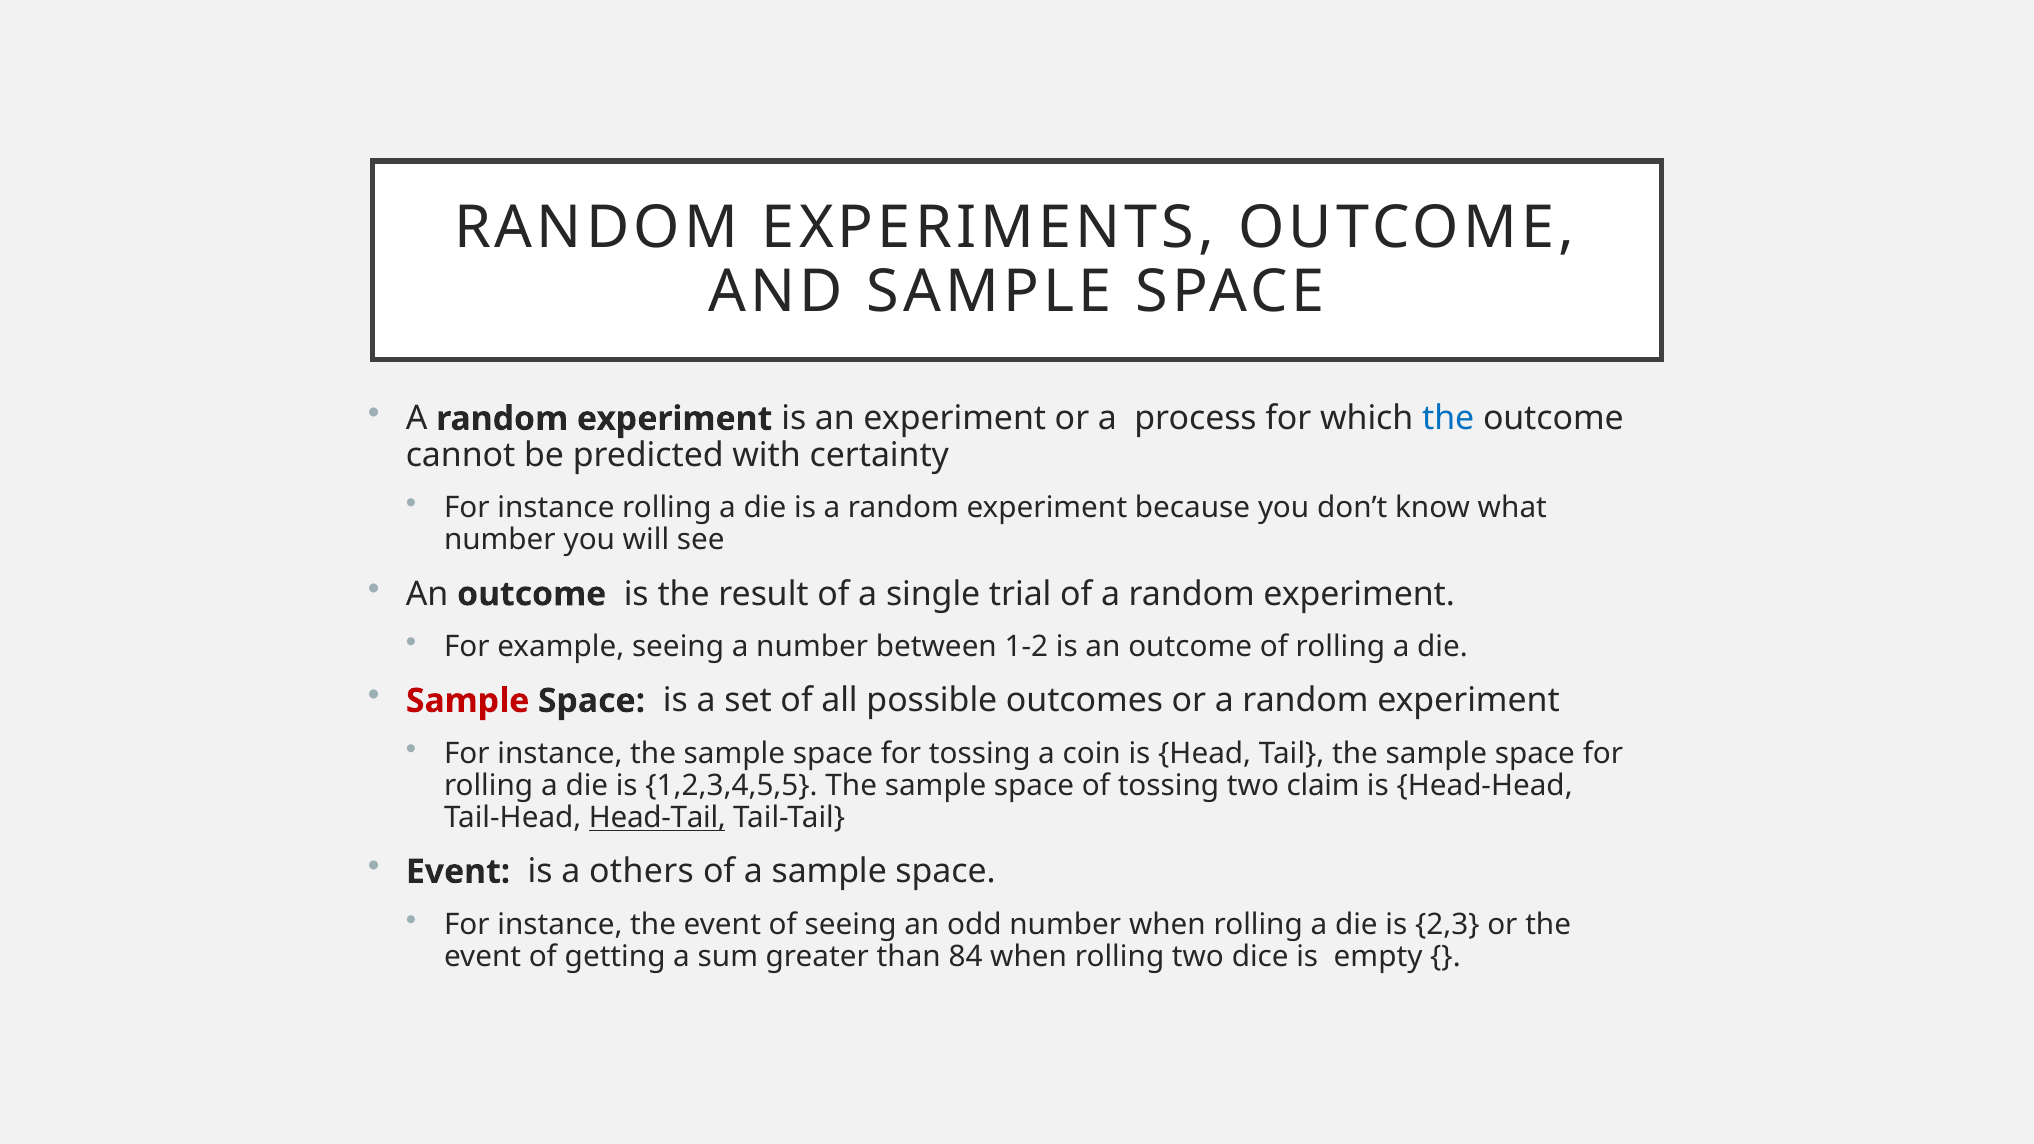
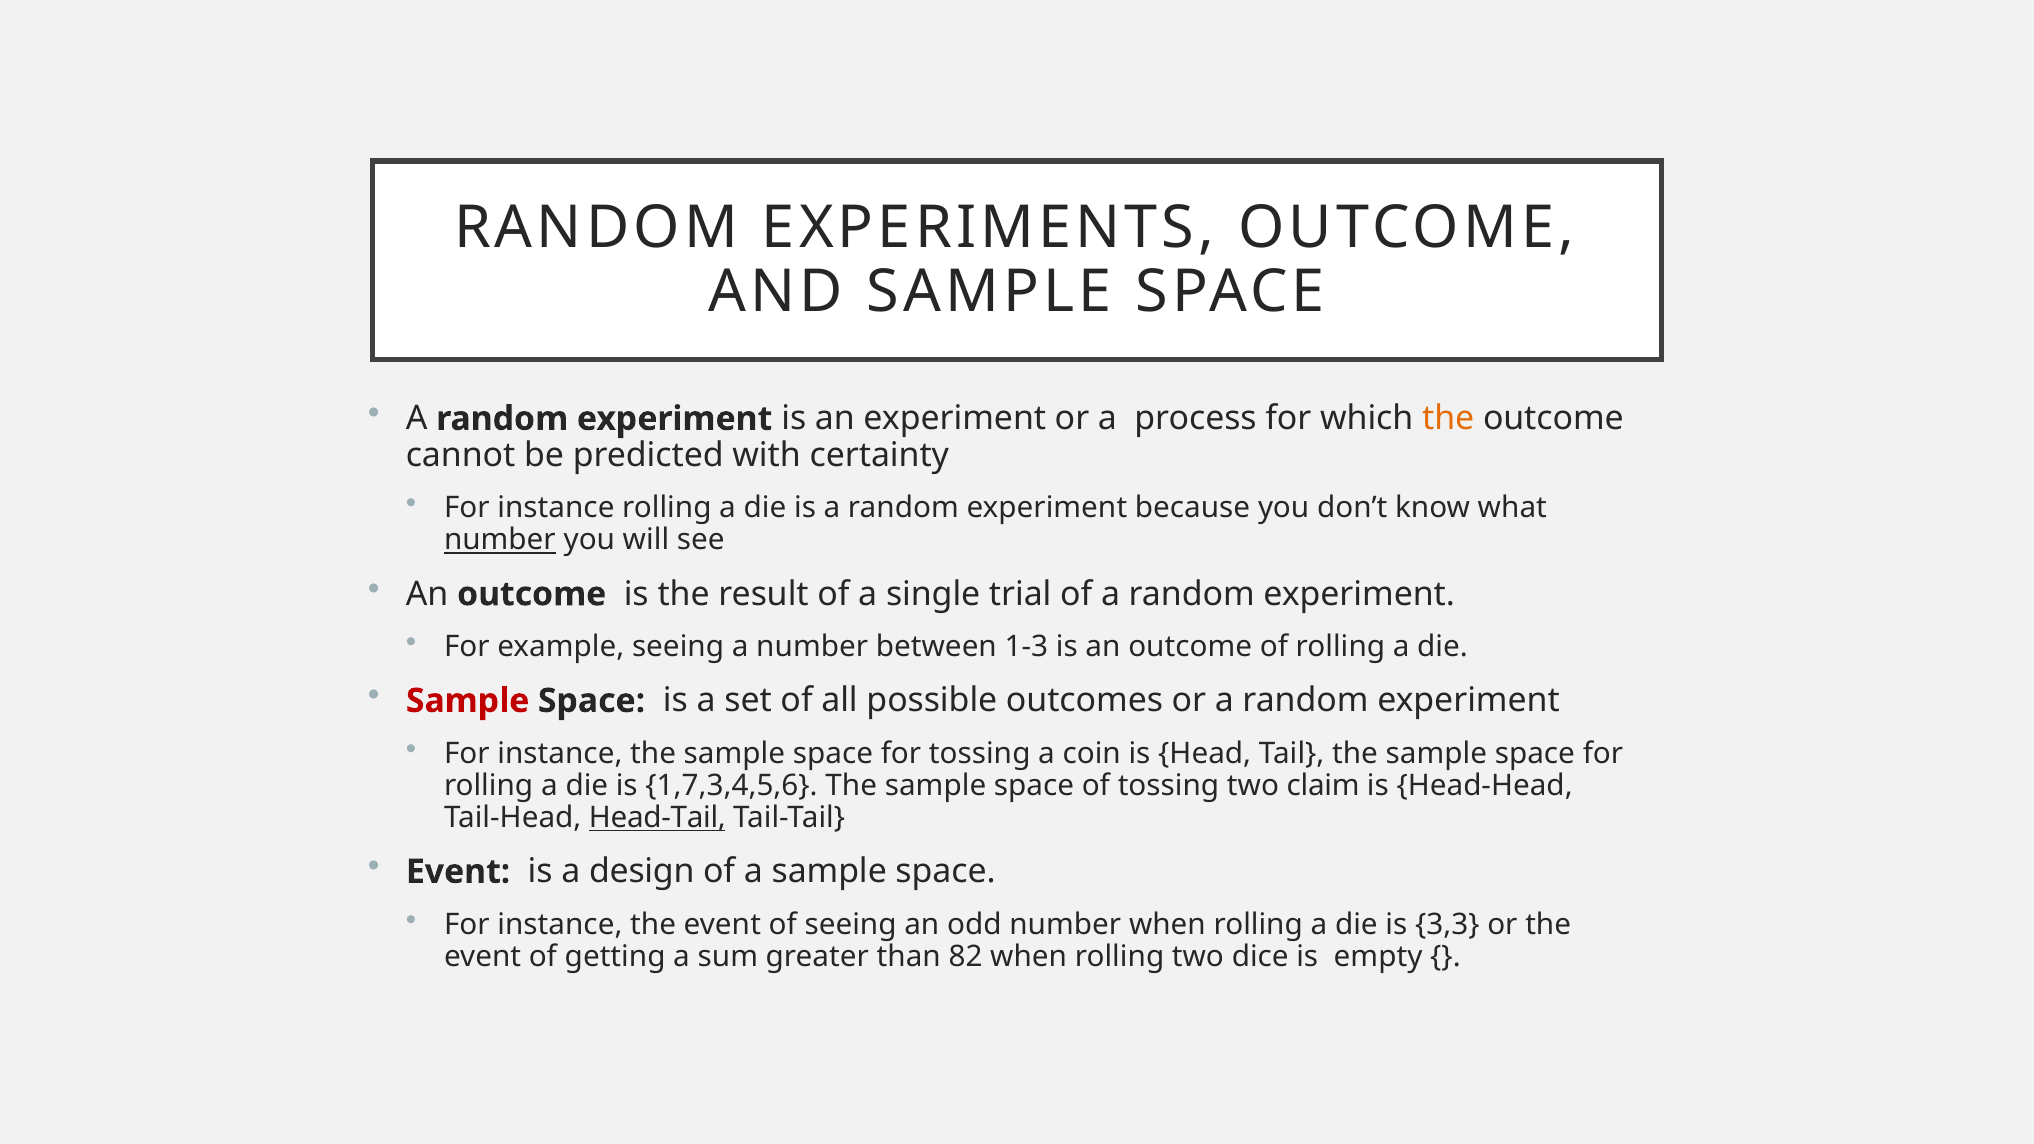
the colour: blue -> orange (1448, 419)
number underline: none -> present (500, 540)
1-2: 1-2 -> 1-3 (1026, 647)
1,2,3,4,5,5: 1,2,3,4,5,5 -> 1,7,3,4,5,6 (732, 786)
others: others -> design (642, 872)
2,3: 2,3 -> 3,3 (1447, 925)
84: 84 -> 82 (966, 957)
